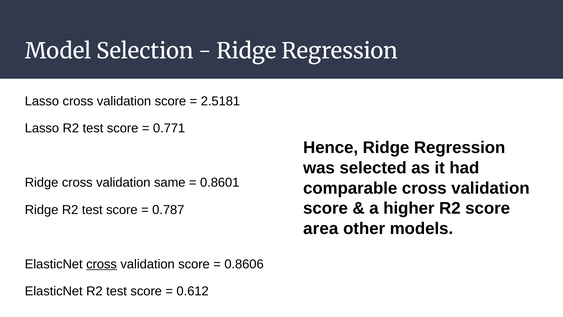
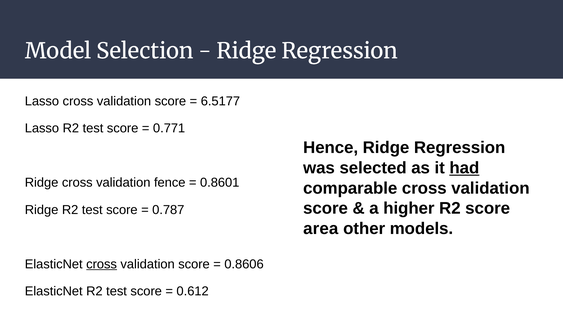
2.5181: 2.5181 -> 6.5177 (220, 101)
had underline: none -> present (464, 168)
same: same -> fence (170, 182)
